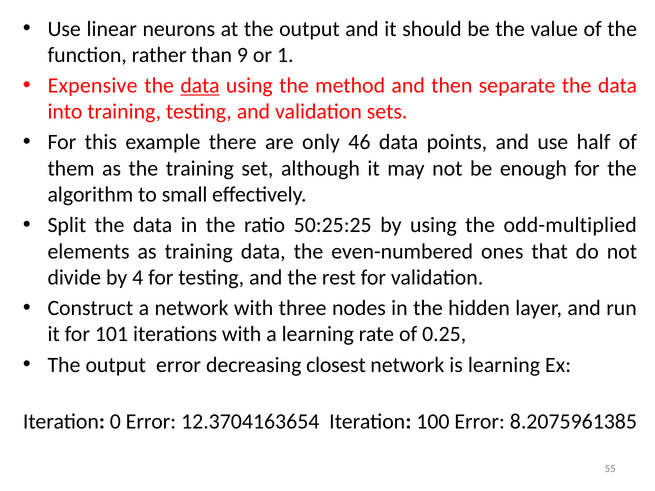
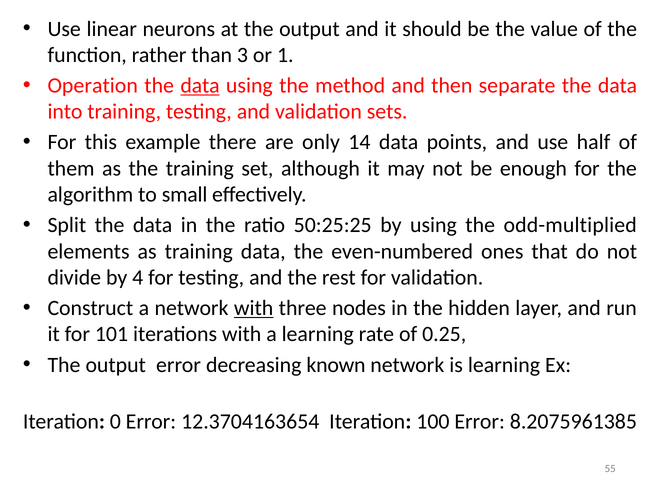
9: 9 -> 3 (243, 55)
Expensive: Expensive -> Operation (93, 86)
46: 46 -> 14 (359, 142)
with underline: none -> present (254, 308)
closest: closest -> known (336, 365)
